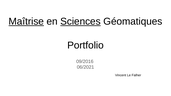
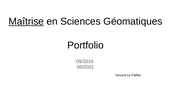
Sciences underline: present -> none (80, 21)
